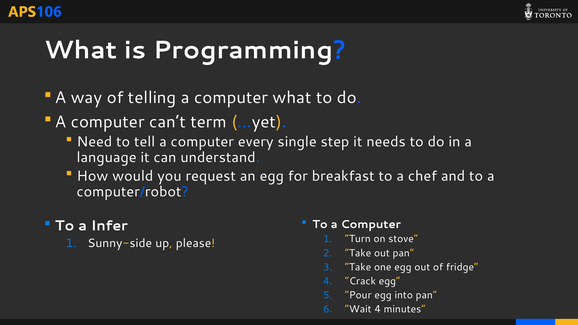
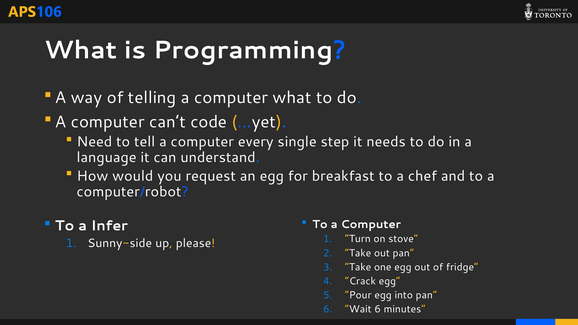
term: term -> code (209, 122)
Wait 4: 4 -> 6 (378, 309)
